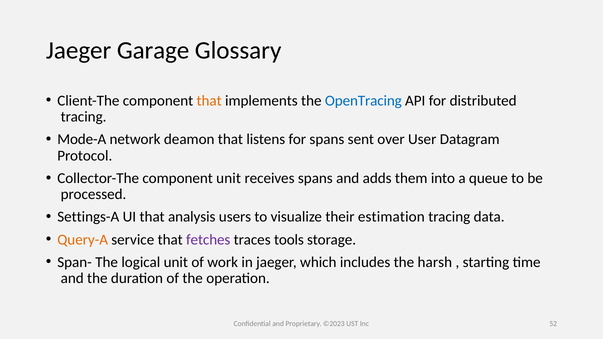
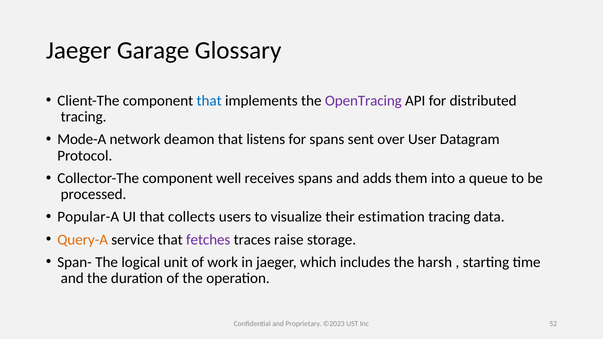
that colour: orange -> blue (209, 101)
OpenTracing colour: blue -> purple (363, 101)
component unit: unit -> well (229, 178)
Settings-A: Settings-A -> Popular-A (88, 217)
analysis: analysis -> collects (192, 217)
tools: tools -> raise (289, 240)
